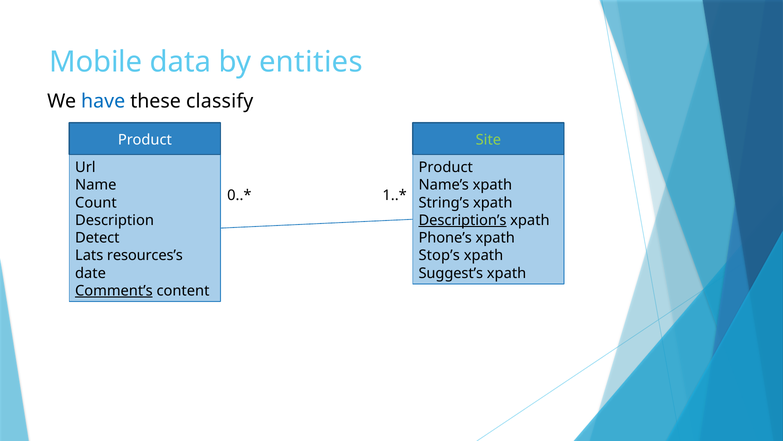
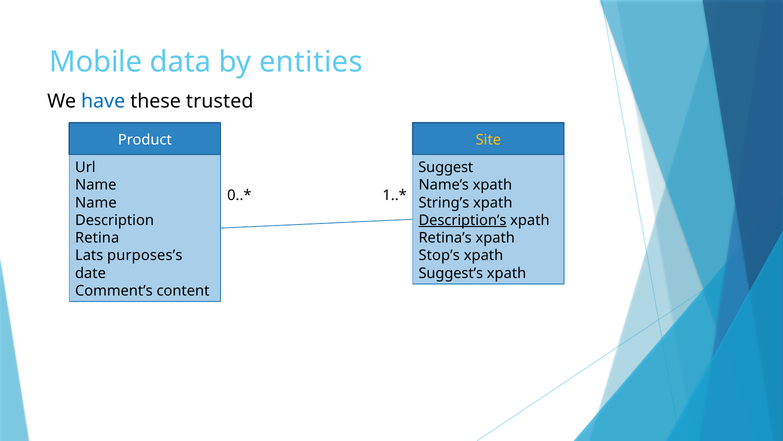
classify: classify -> trusted (220, 101)
Site colour: light green -> yellow (488, 140)
Product: Product -> Suggest (446, 167)
Count: Count -> Name (96, 202)
Detect: Detect -> Retina (97, 238)
Phone’s: Phone’s -> Retina’s (445, 238)
resources’s: resources’s -> purposes’s (145, 255)
Comment’s underline: present -> none (114, 290)
